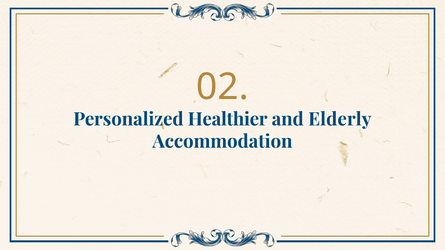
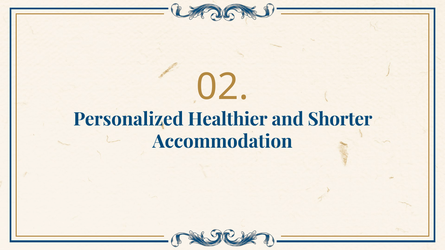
Elderly: Elderly -> Shorter (340, 119)
